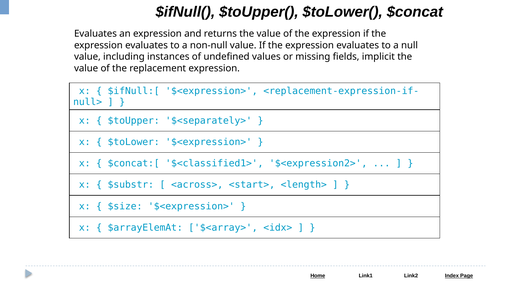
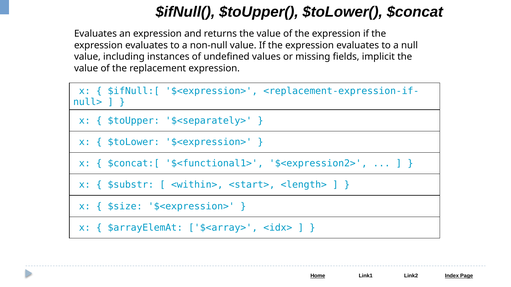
$<classified1>: $<classified1> -> $<functional1> (214, 164)
<across>: <across> -> <within> (197, 185)
